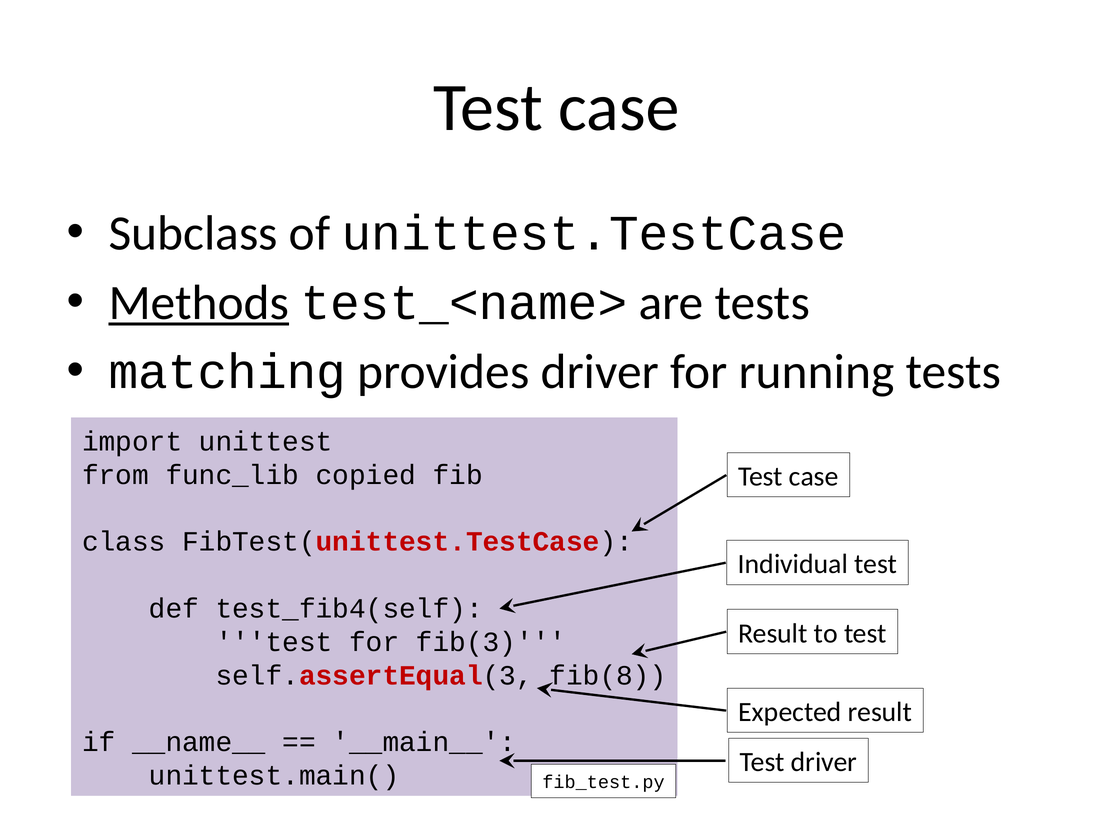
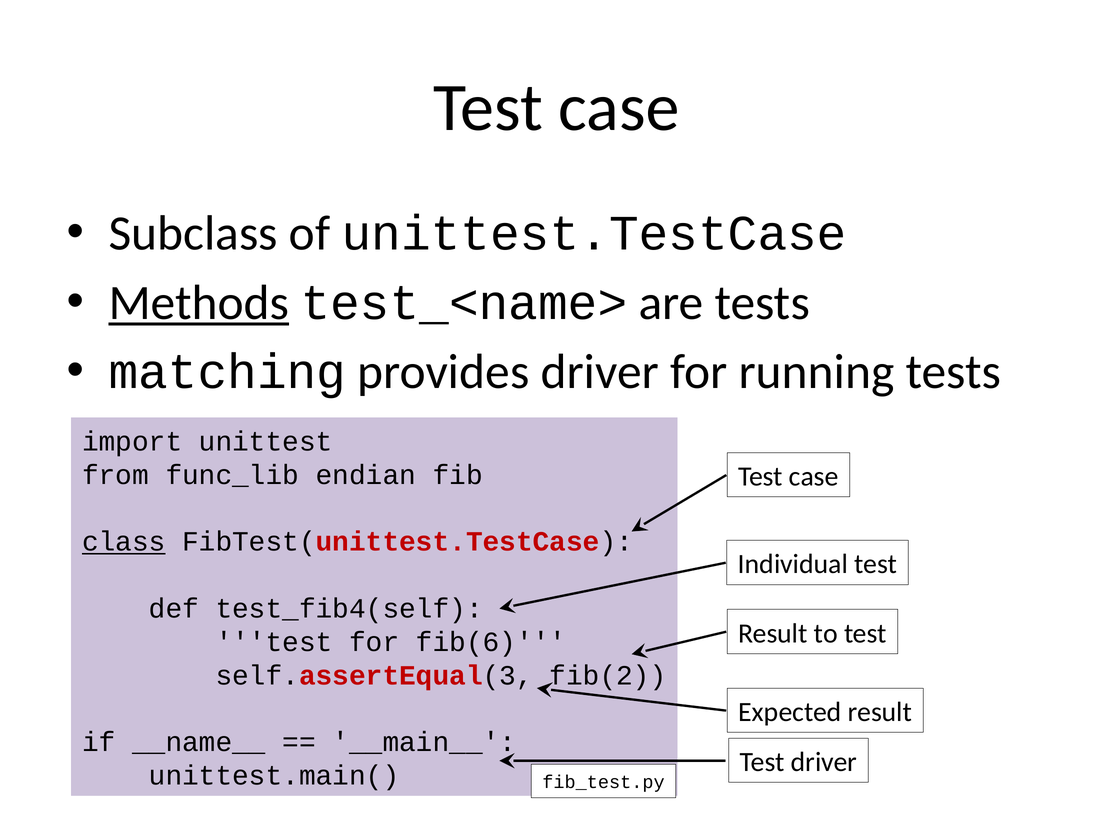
copied: copied -> endian (366, 475)
class underline: none -> present (124, 542)
fib(3: fib(3 -> fib(6 (491, 642)
fib(8: fib(8 -> fib(2 (608, 675)
